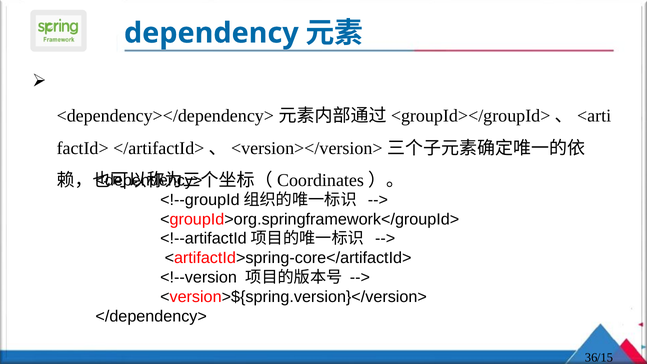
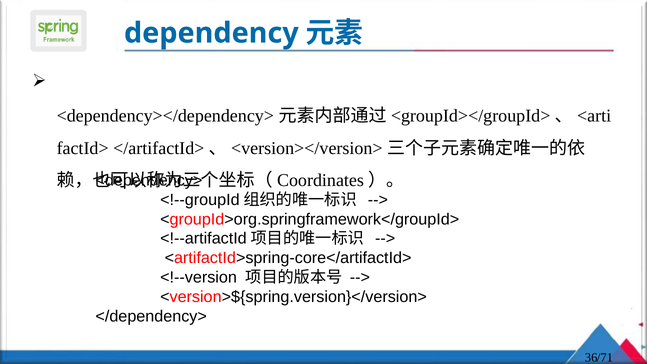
/15: /15 -> /71 (605, 358)
